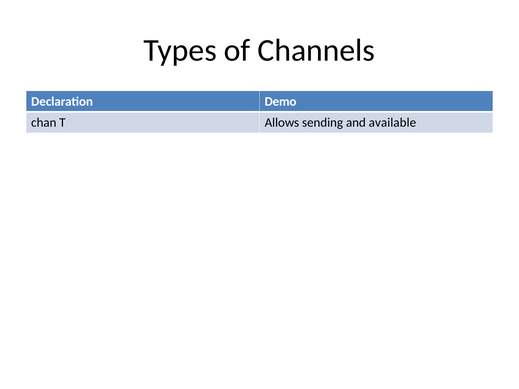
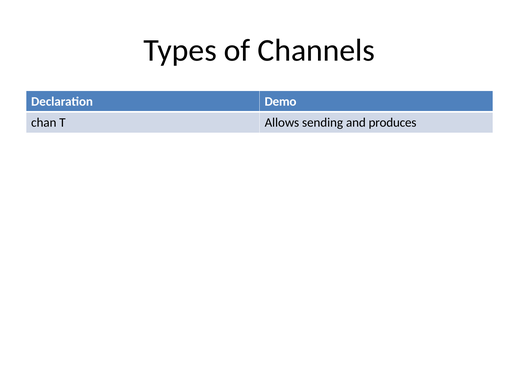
available: available -> produces (393, 123)
